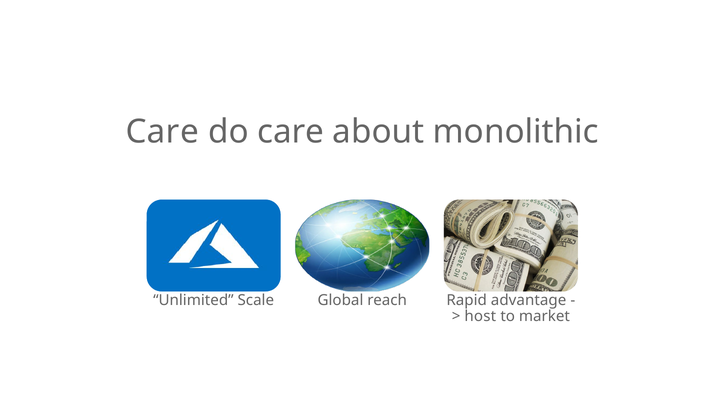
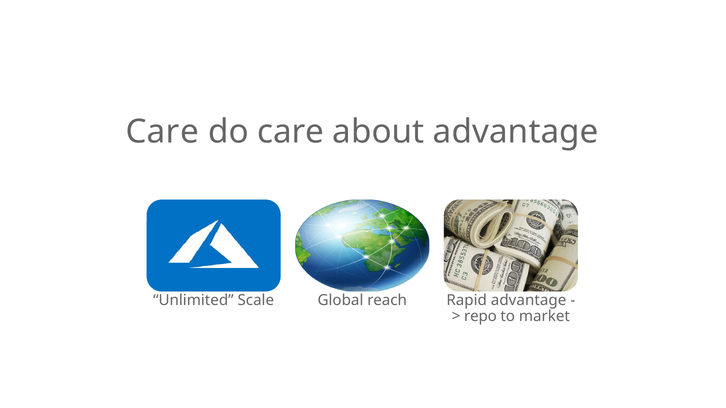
about monolithic: monolithic -> advantage (516, 132)
host: host -> repo (480, 317)
